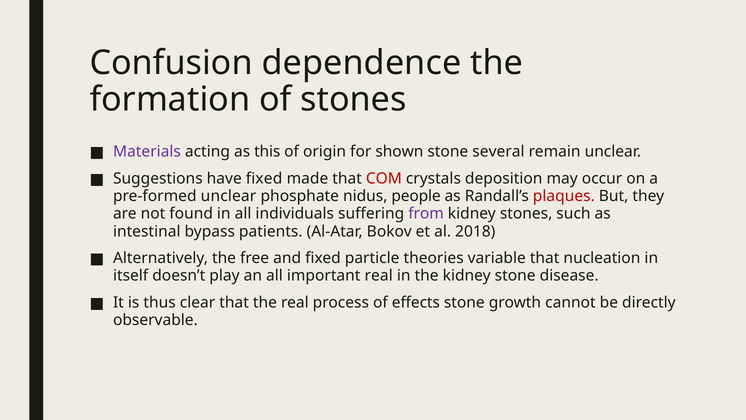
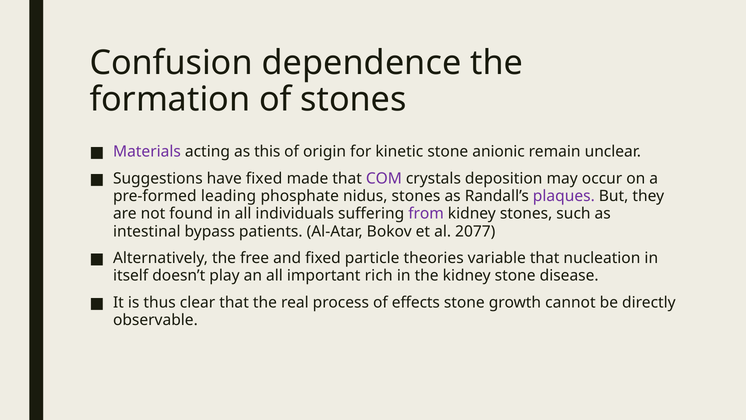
shown: shown -> kinetic (399, 152)
several: several -> anionic (499, 152)
COM colour: red -> purple (384, 178)
pre-formed unclear: unclear -> leading (229, 196)
nidus people: people -> stones (416, 196)
plaques colour: red -> purple (564, 196)
2018: 2018 -> 2077 (475, 231)
important real: real -> rich (379, 276)
